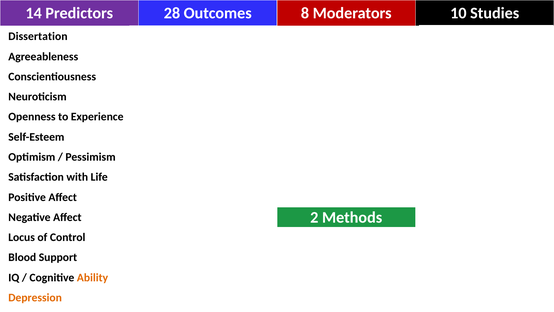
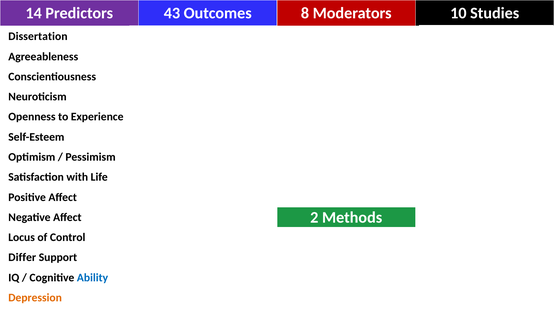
28: 28 -> 43 (172, 13)
Blood: Blood -> Differ (22, 257)
Ability colour: orange -> blue (92, 277)
